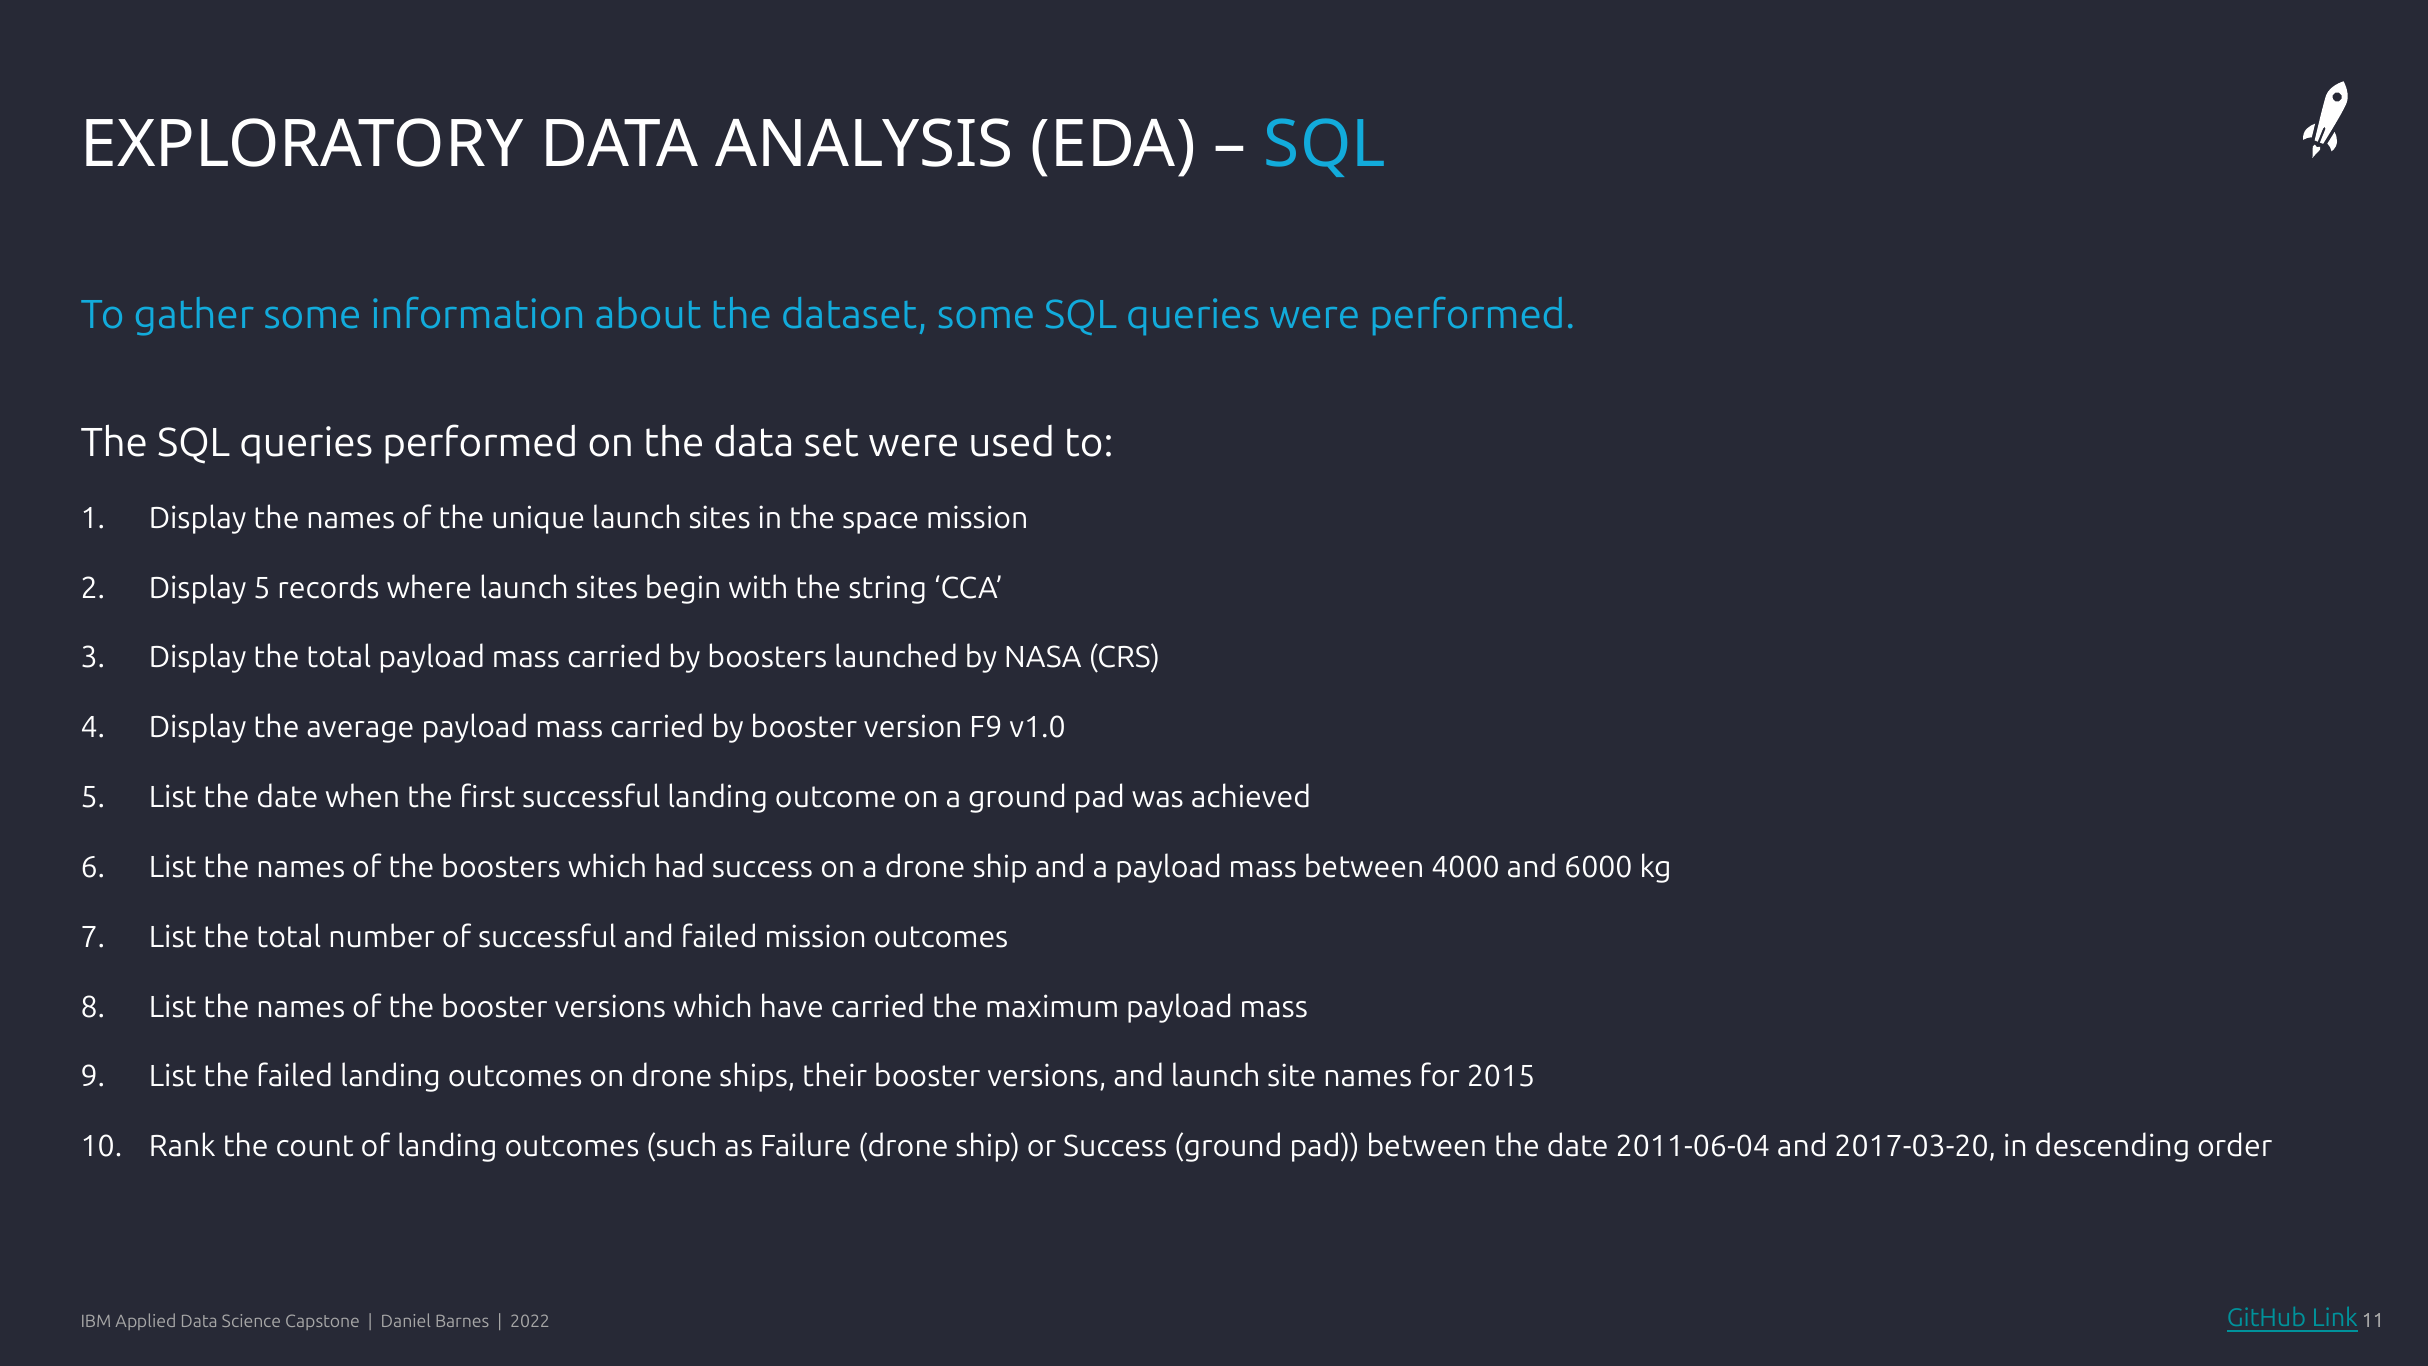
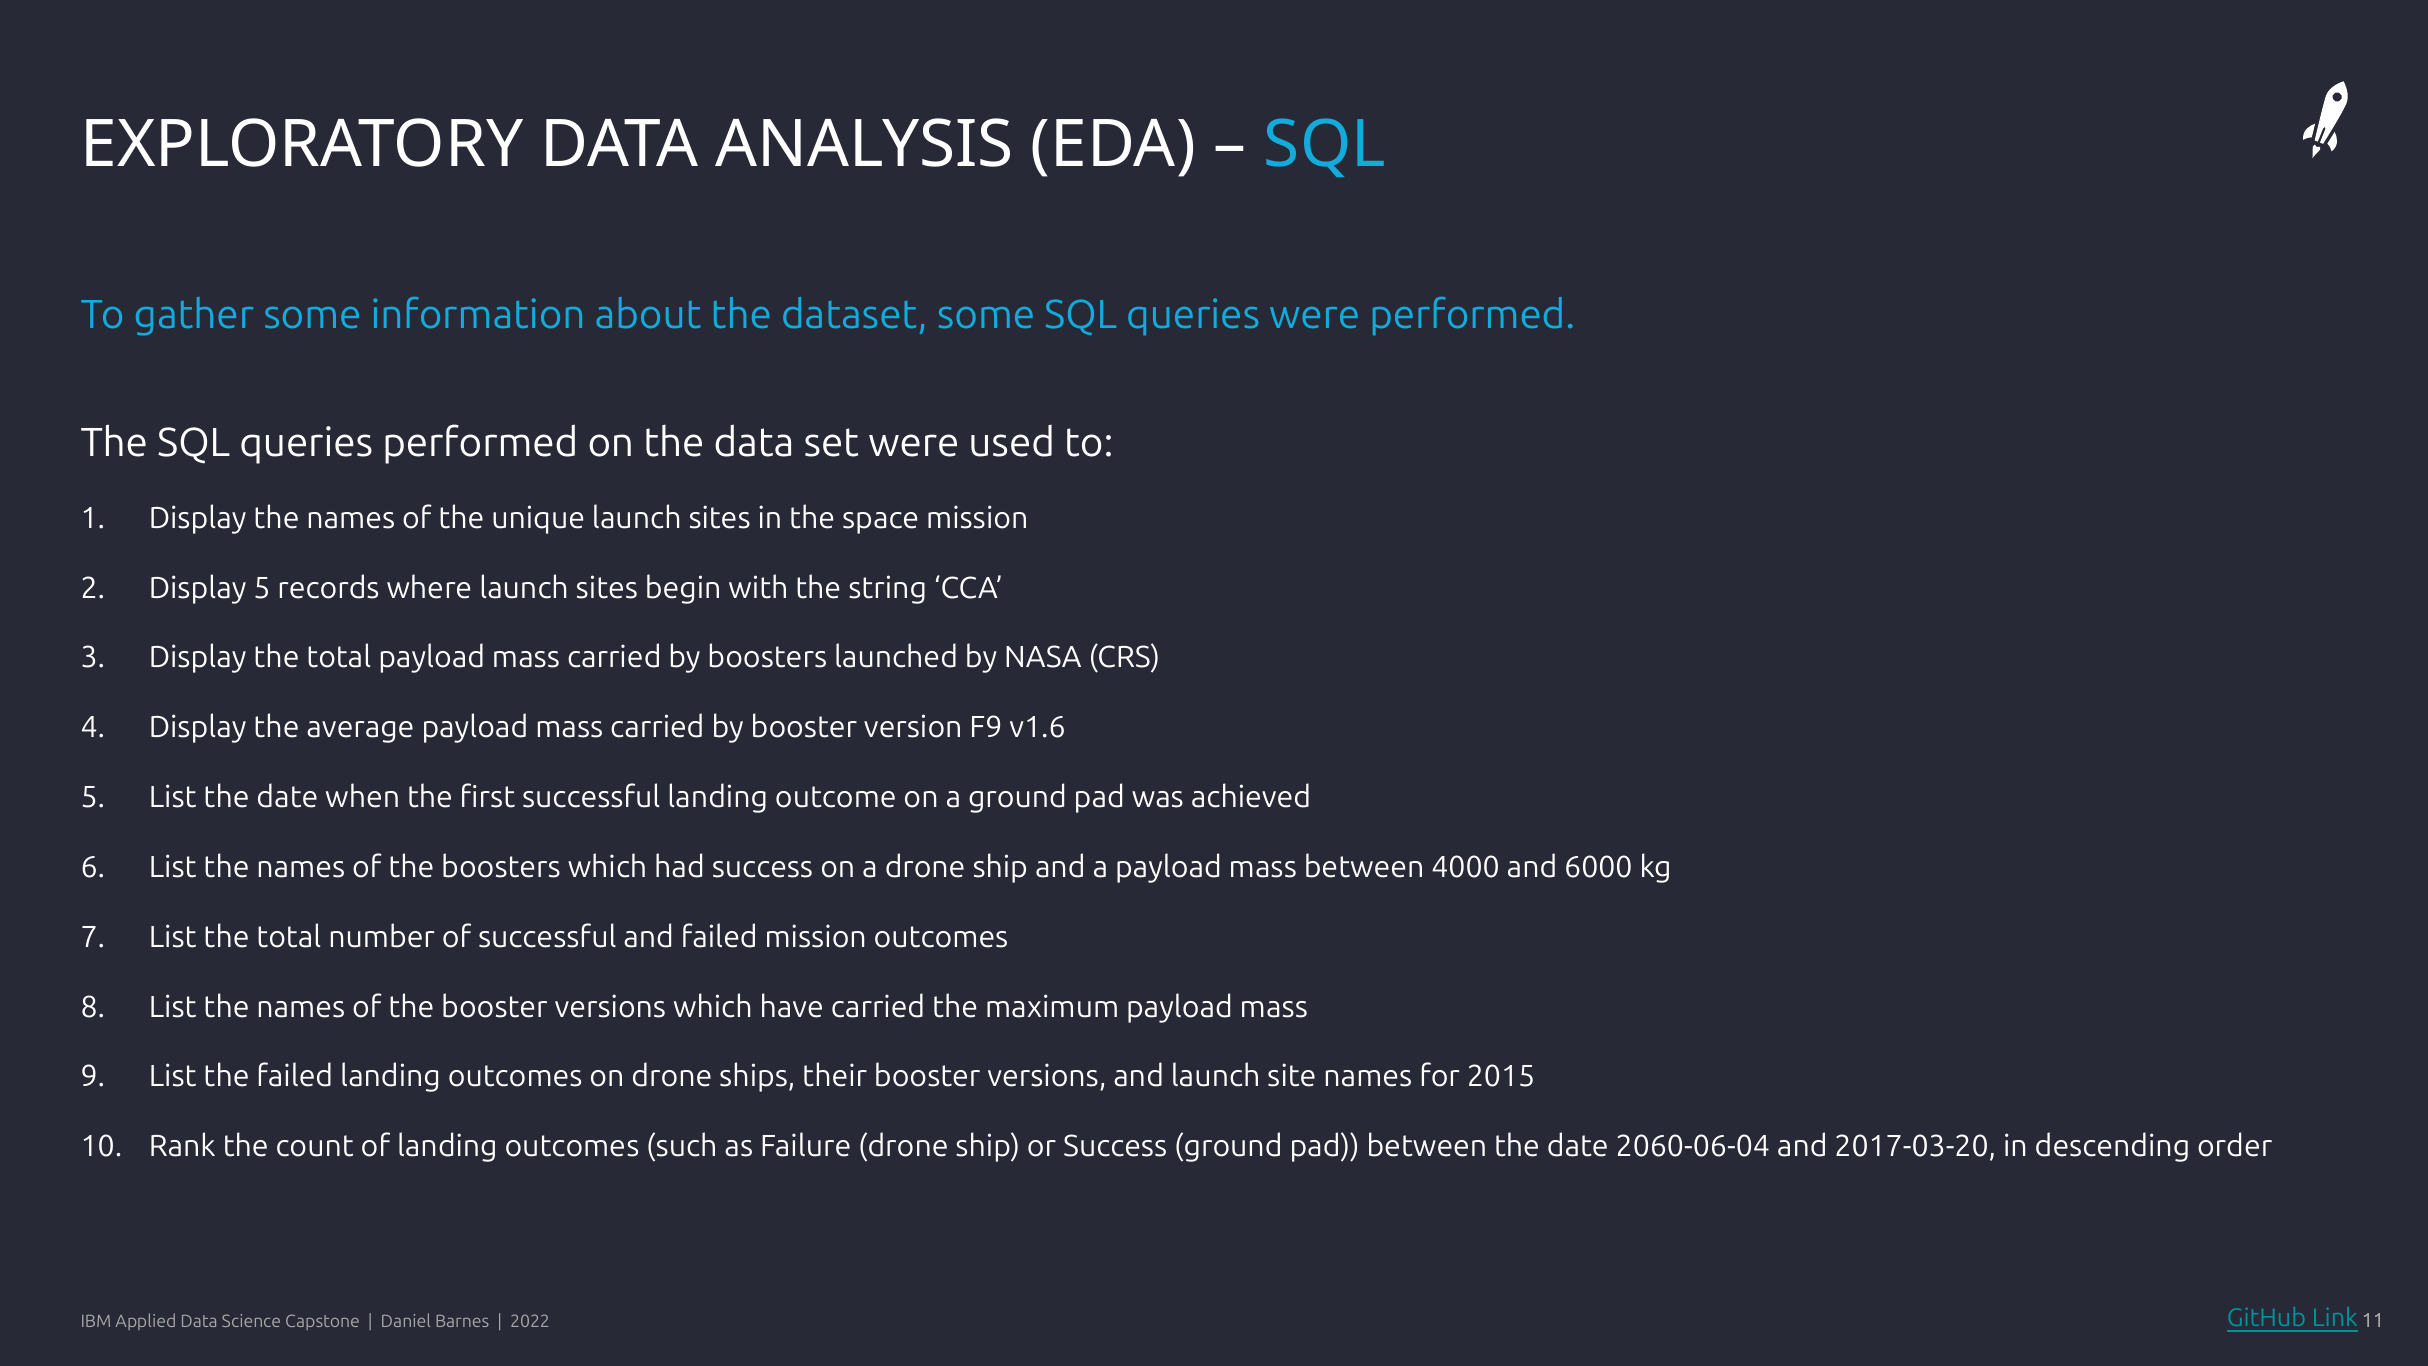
v1.0: v1.0 -> v1.6 (1038, 728)
2011-06-04: 2011-06-04 -> 2060-06-04 (1693, 1147)
